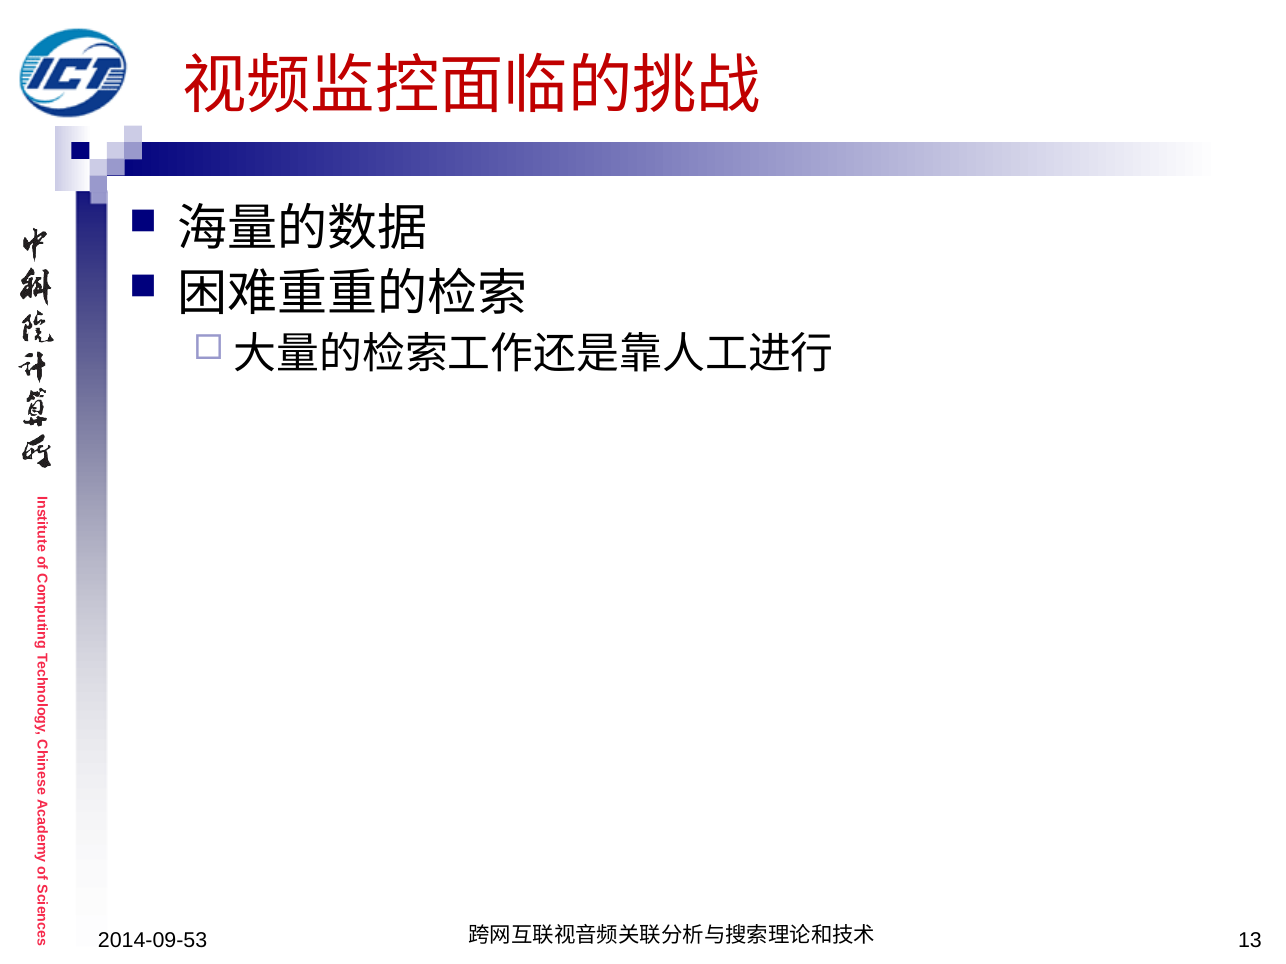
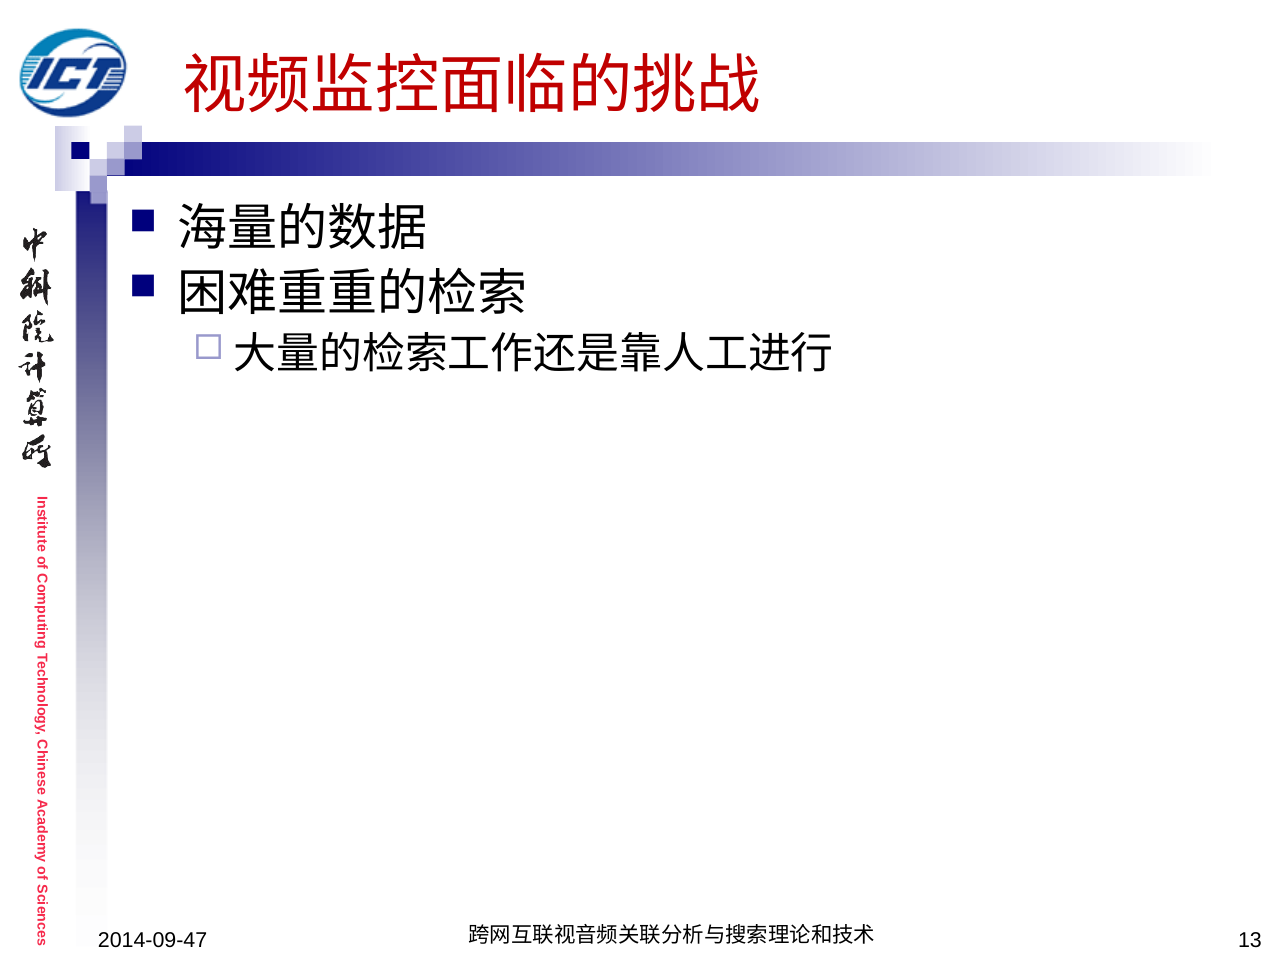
2014-09-53: 2014-09-53 -> 2014-09-47 (153, 941)
